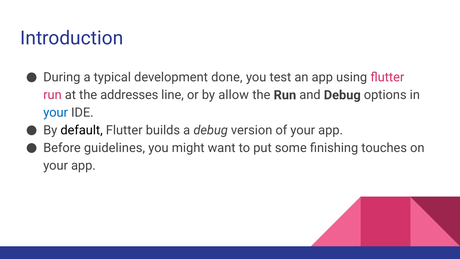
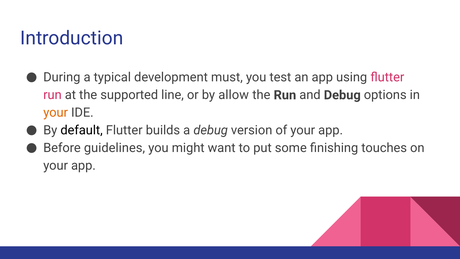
done: done -> must (227, 77)
addresses: addresses -> supported (129, 95)
your colour: blue -> orange (56, 113)
